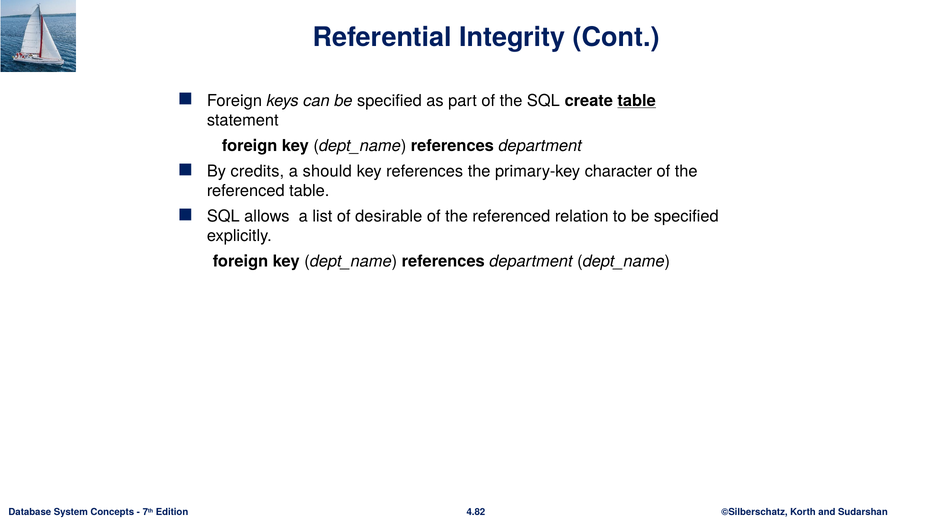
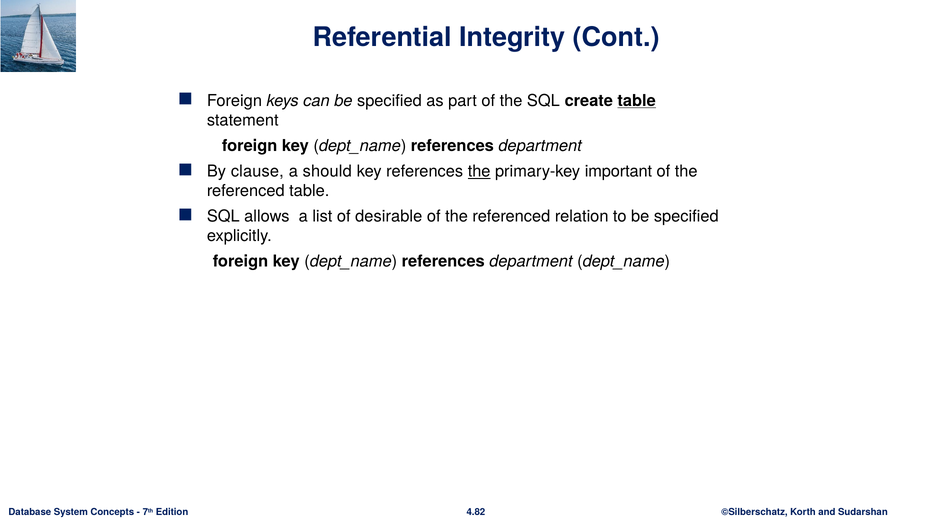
credits: credits -> clause (257, 171)
the underline: none -> present (479, 171)
character: character -> important (618, 171)
